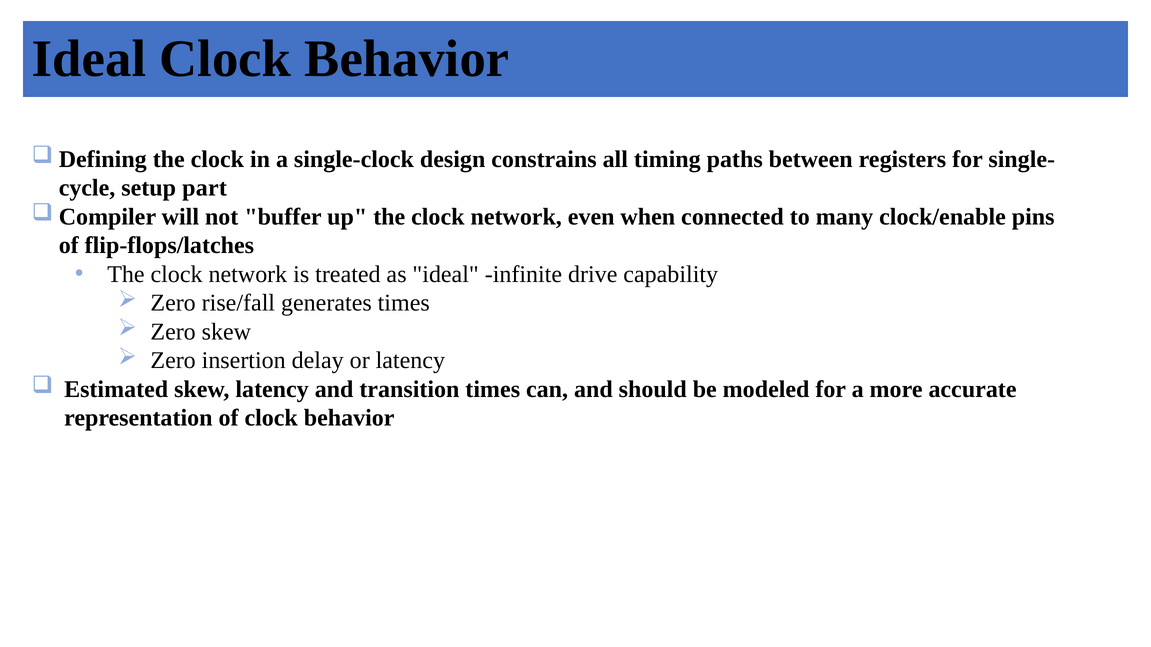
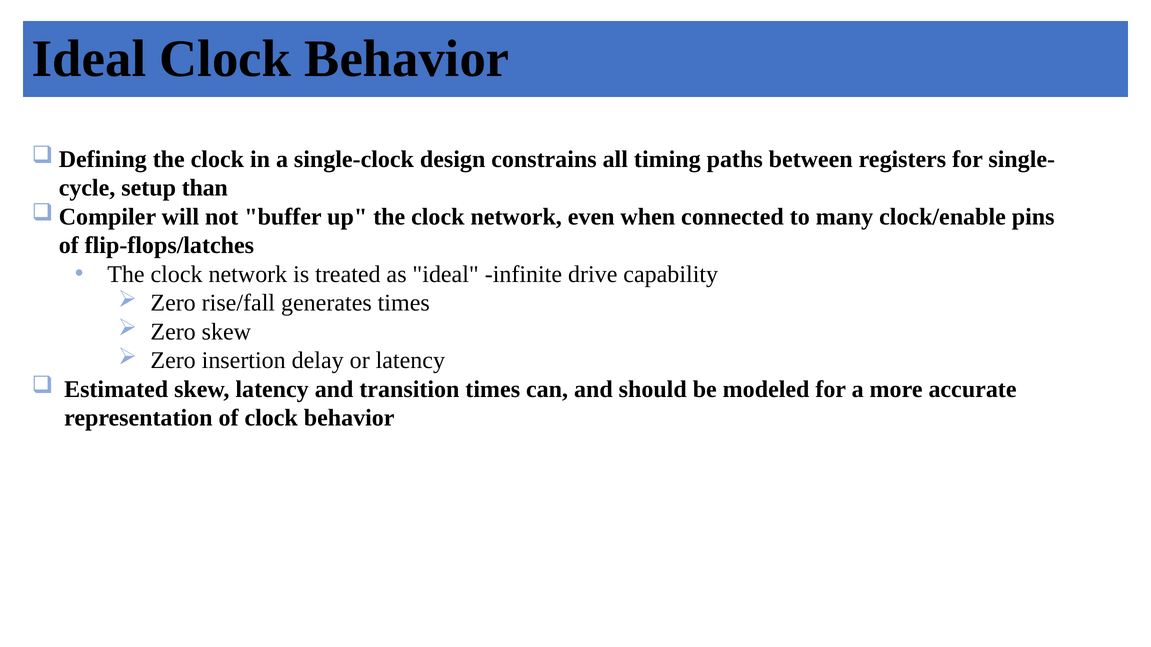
part: part -> than (205, 188)
